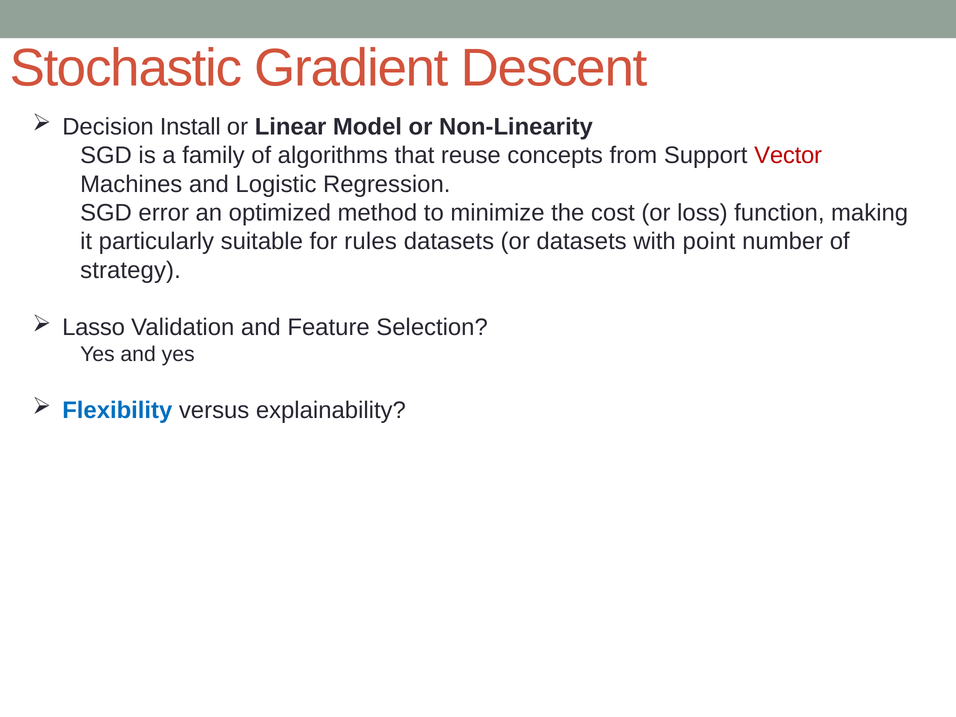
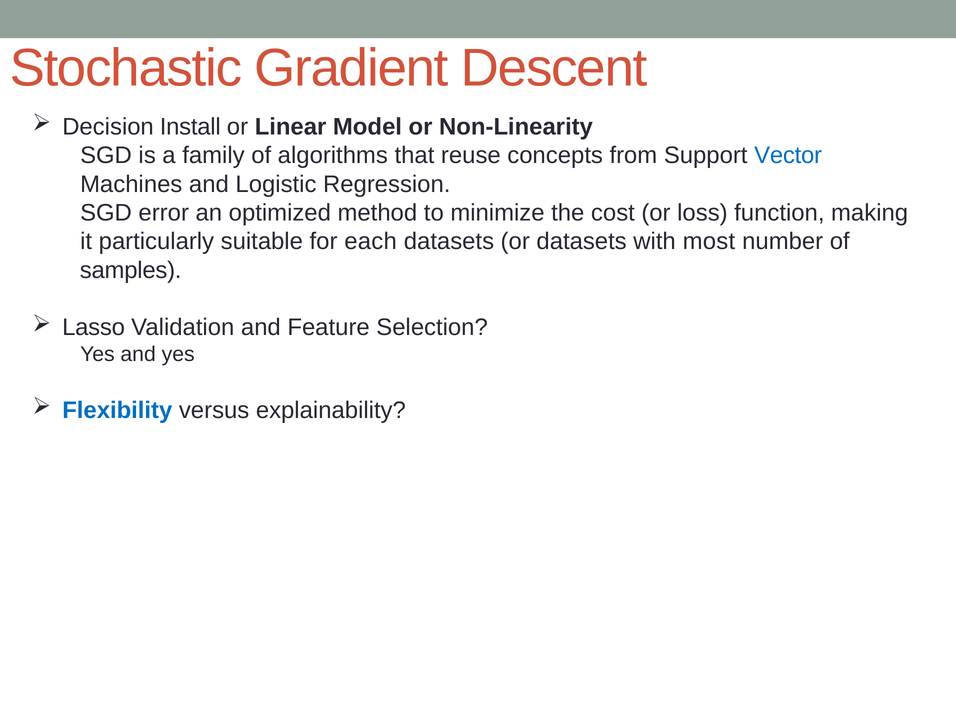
Vector colour: red -> blue (788, 155)
rules: rules -> each (371, 242)
point: point -> most (709, 242)
strategy: strategy -> samples (131, 270)
